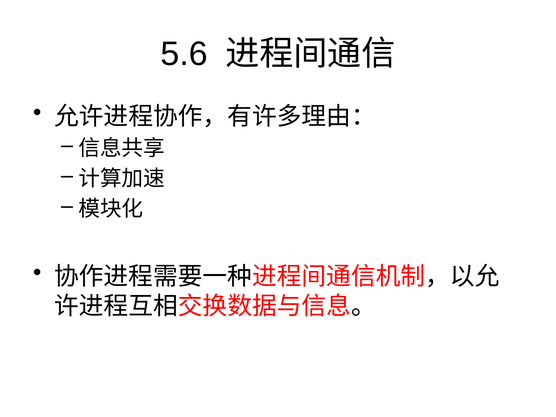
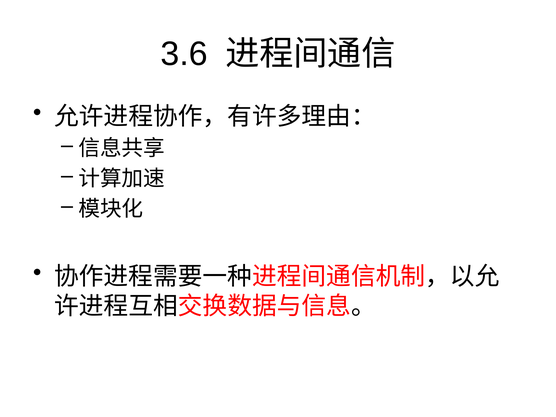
5.6: 5.6 -> 3.6 (184, 54)
